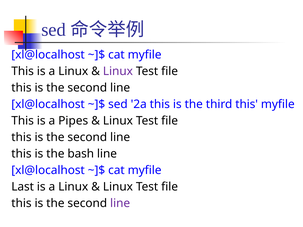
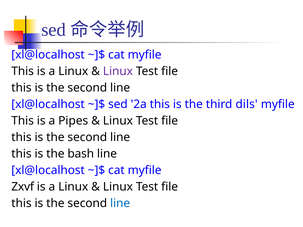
third this: this -> dils (247, 104)
Last: Last -> Zxvf (23, 187)
line colour: purple -> blue (120, 203)
